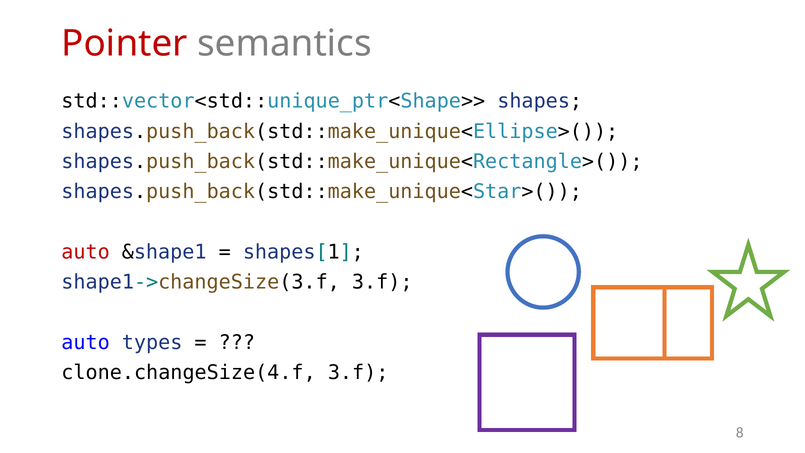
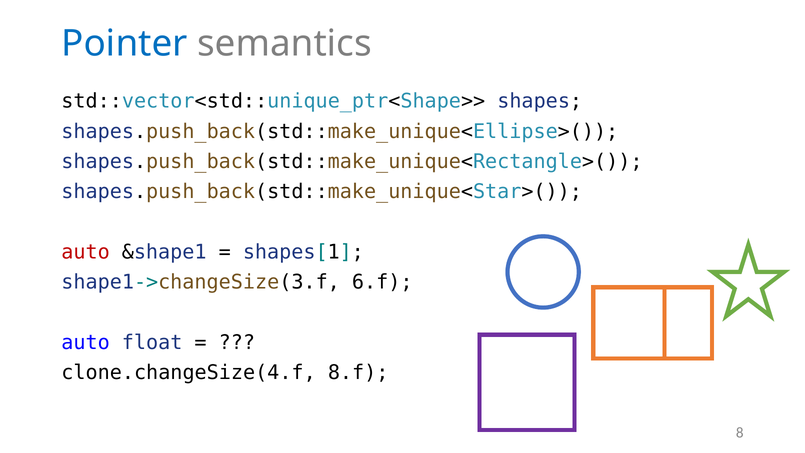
Pointer colour: red -> blue (125, 44)
shape1->changeSize(3.f 3.f: 3.f -> 6.f (382, 282)
types: types -> float (152, 342)
clone.changeSize(4.f 3.f: 3.f -> 8.f (358, 372)
